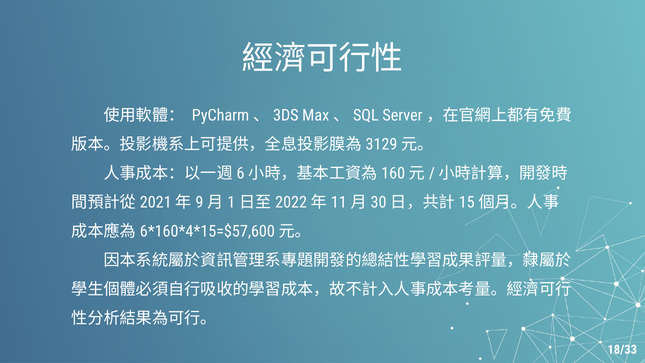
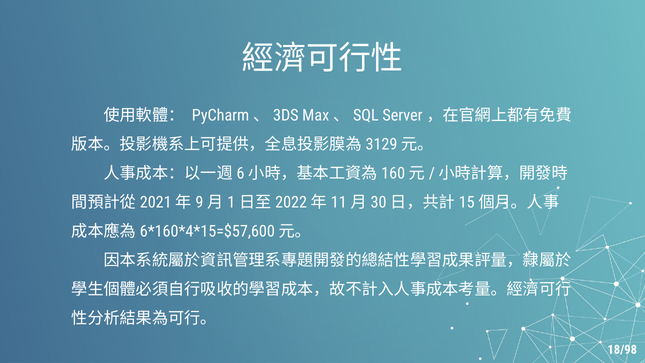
18/33: 18/33 -> 18/98 (622, 349)
